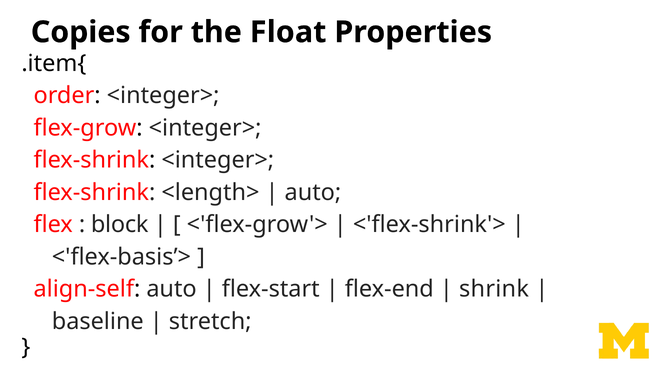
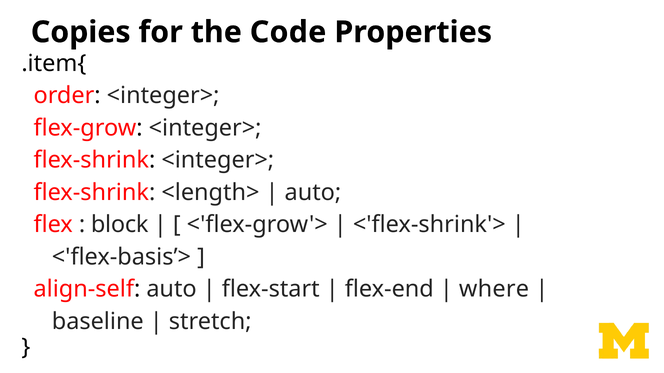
Float: Float -> Code (288, 32)
shrink: shrink -> where (494, 290)
